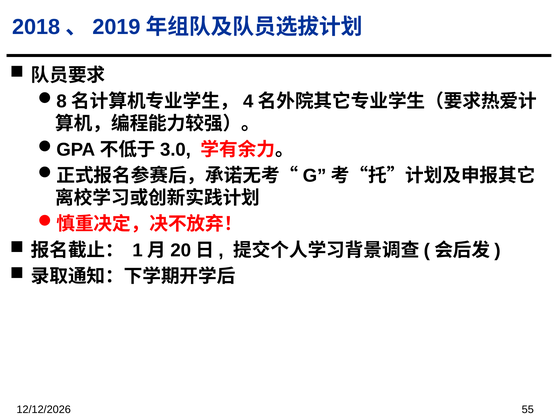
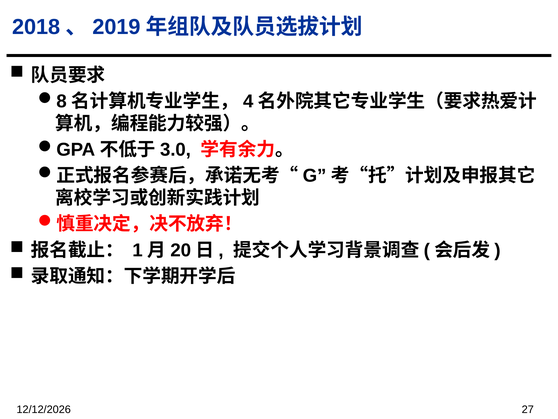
55: 55 -> 27 (528, 409)
